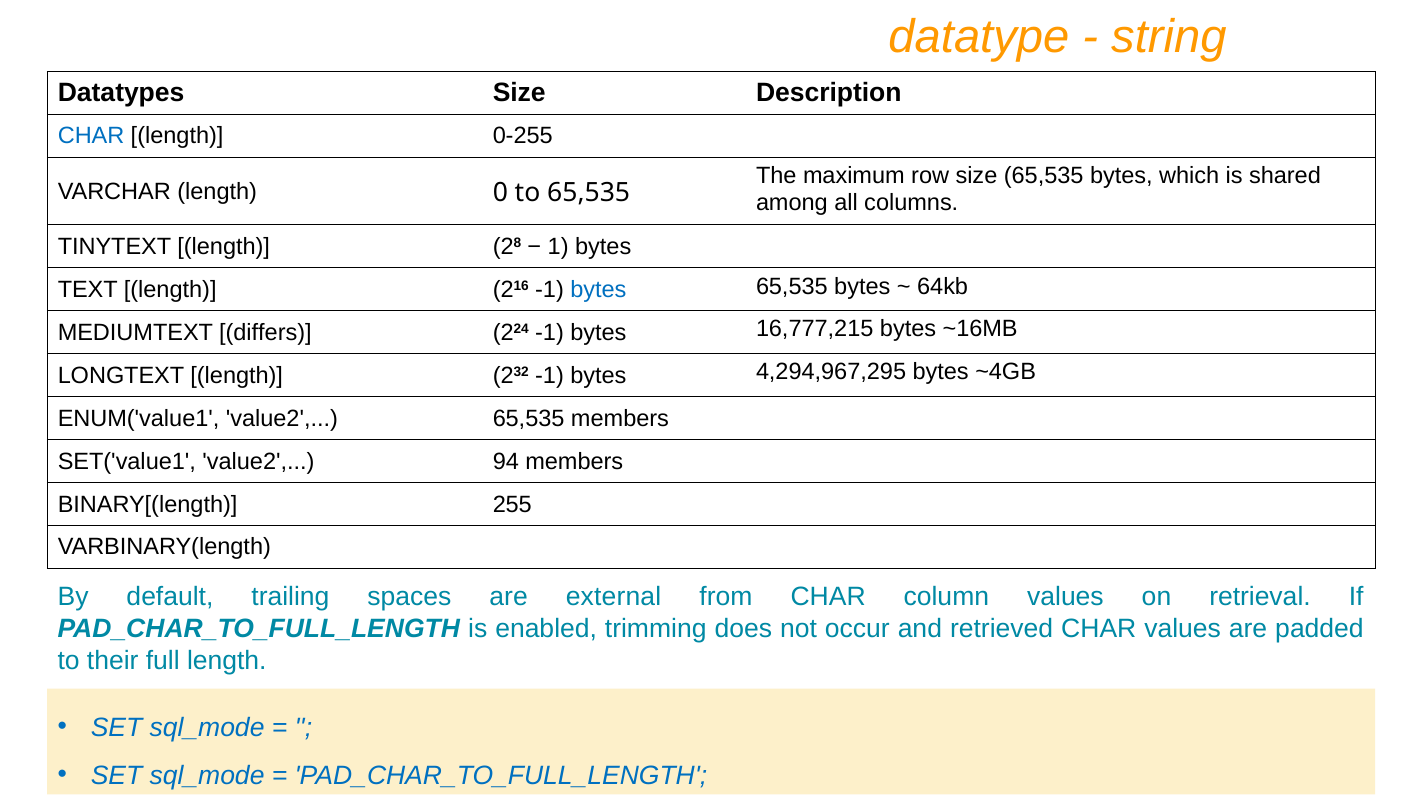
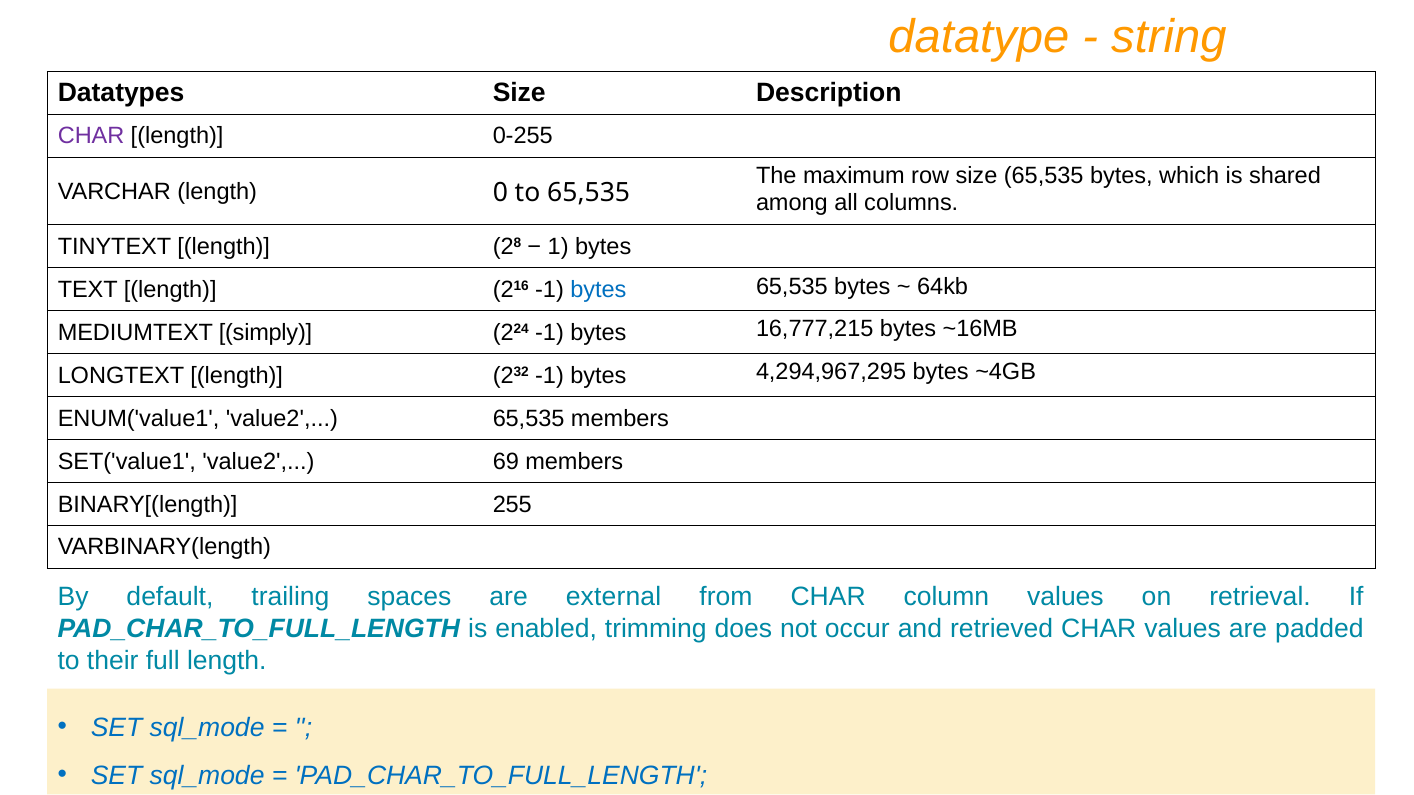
CHAR colour: blue -> purple (91, 136)
differs: differs -> simply (265, 332)
94: 94 -> 69 (506, 461)
